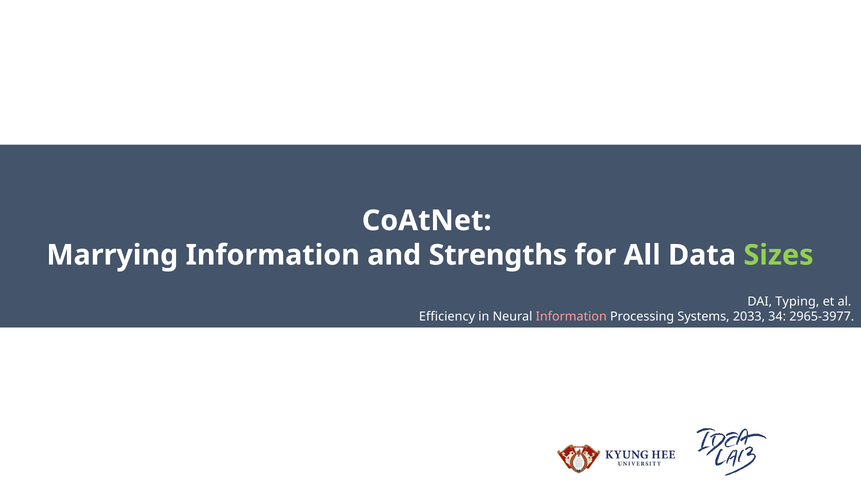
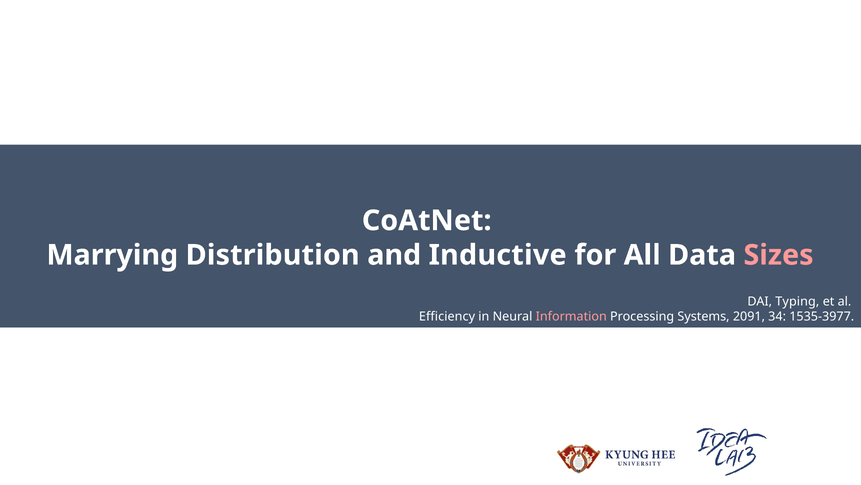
Marrying Information: Information -> Distribution (273, 255)
Strengths: Strengths -> Inductive (498, 255)
Sizes colour: light green -> pink (779, 255)
2033: 2033 -> 2091 (749, 316)
2965-3977: 2965-3977 -> 1535-3977 (822, 316)
